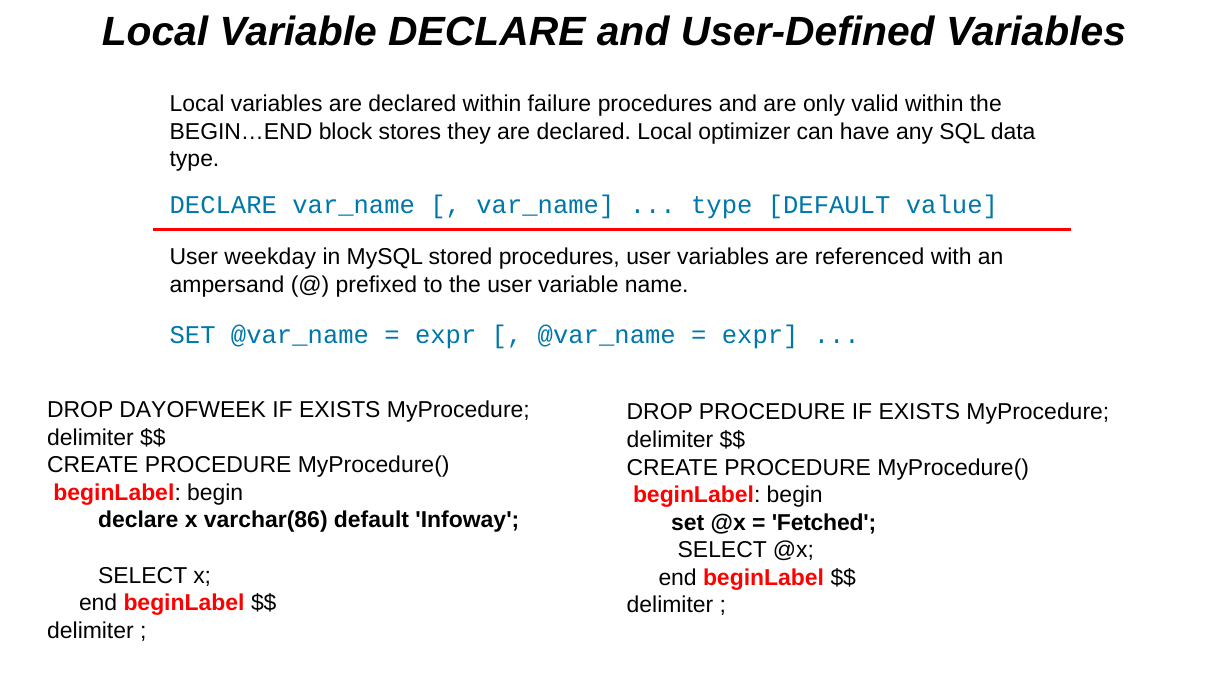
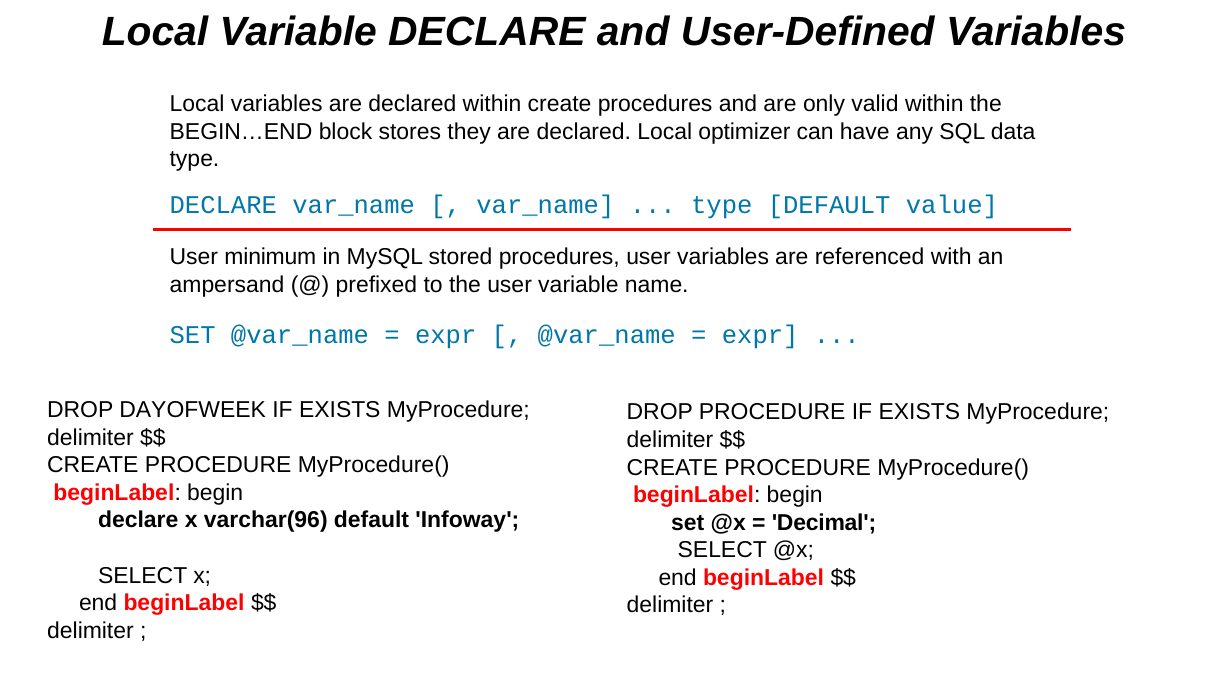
within failure: failure -> create (560, 104)
weekday: weekday -> minimum (270, 257)
varchar(86: varchar(86 -> varchar(96 (266, 520)
Fetched: Fetched -> Decimal (824, 522)
